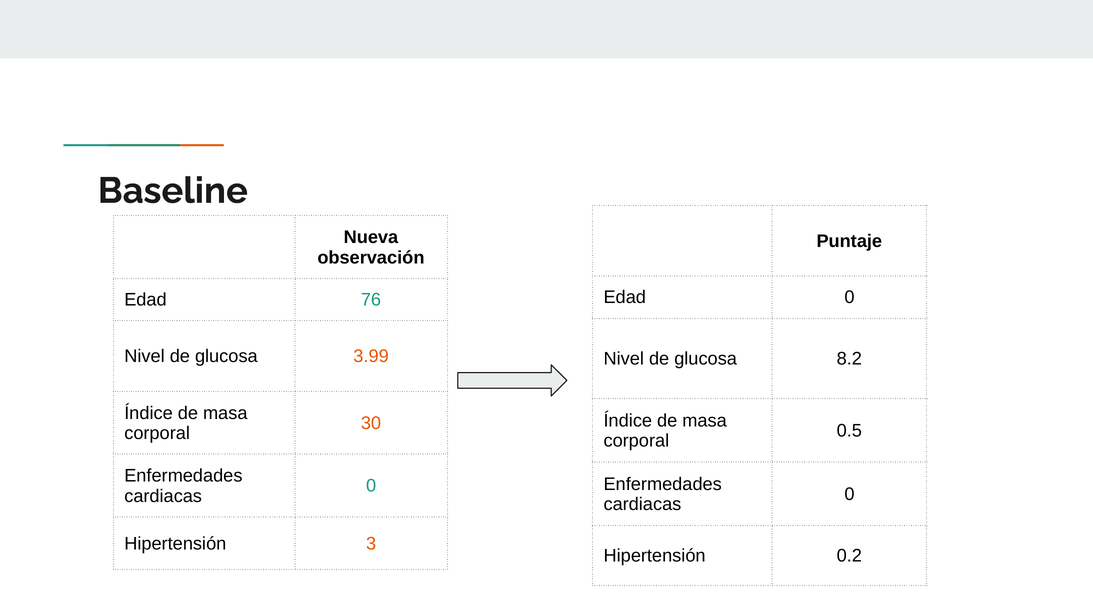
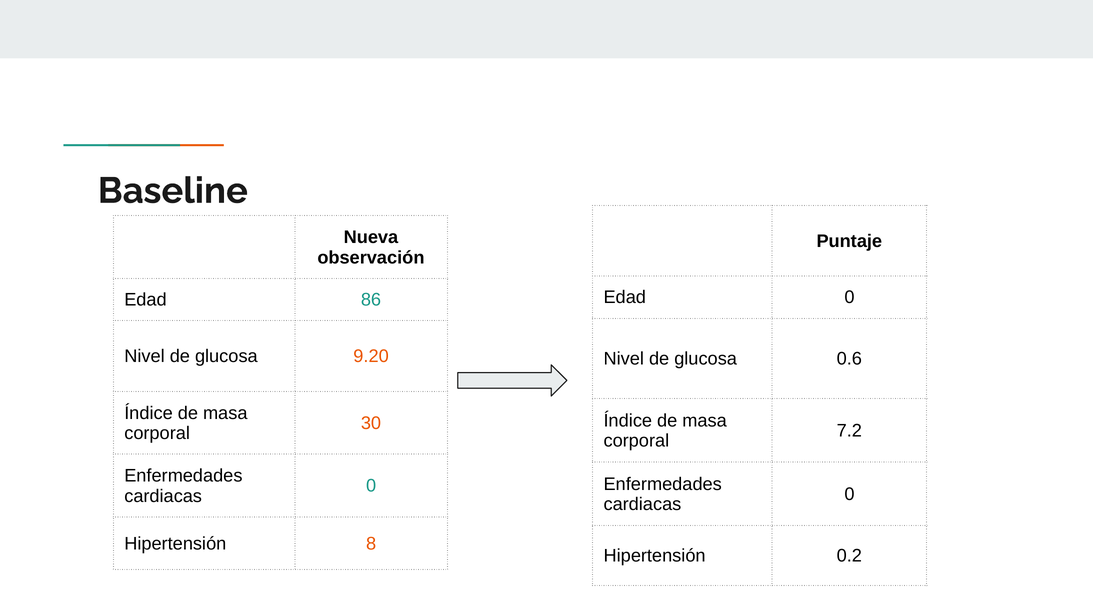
76: 76 -> 86 (371, 300)
3.99: 3.99 -> 9.20 (371, 356)
8.2: 8.2 -> 0.6 (849, 359)
0.5: 0.5 -> 7.2 (849, 431)
3: 3 -> 8 (371, 543)
